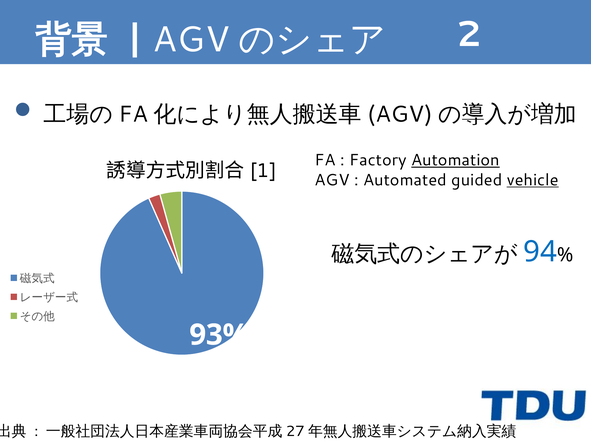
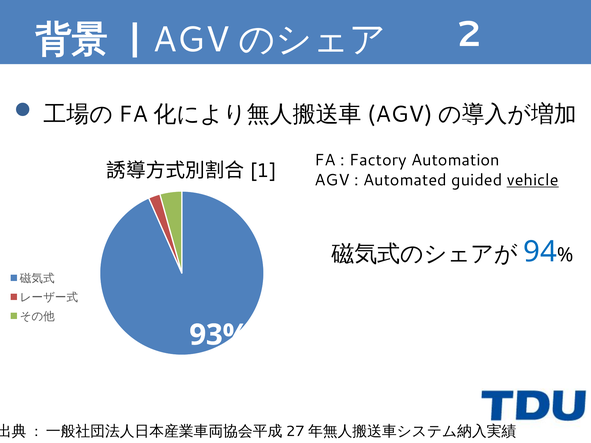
Automation underline: present -> none (455, 160)
